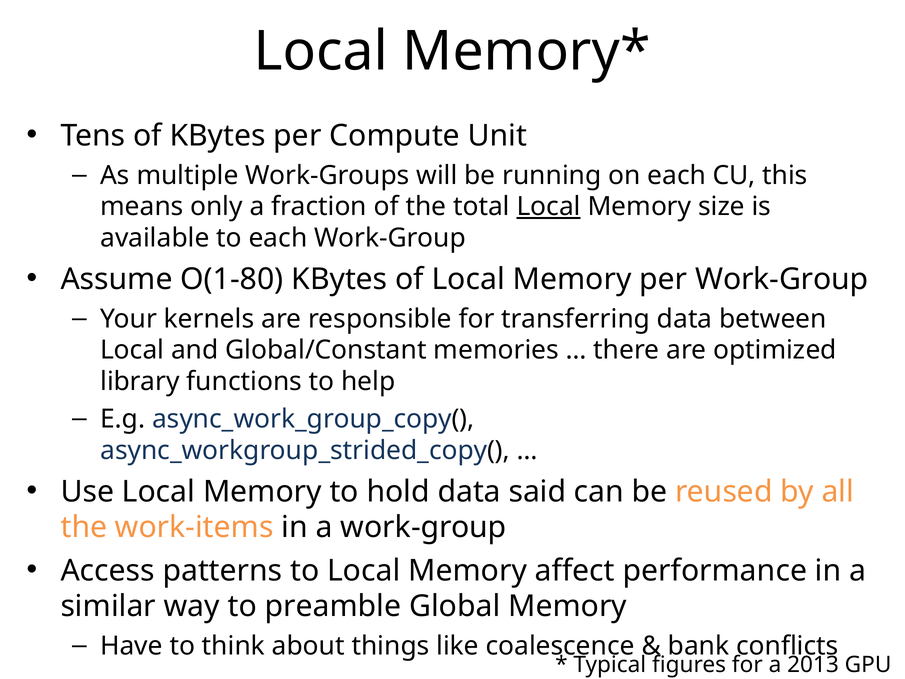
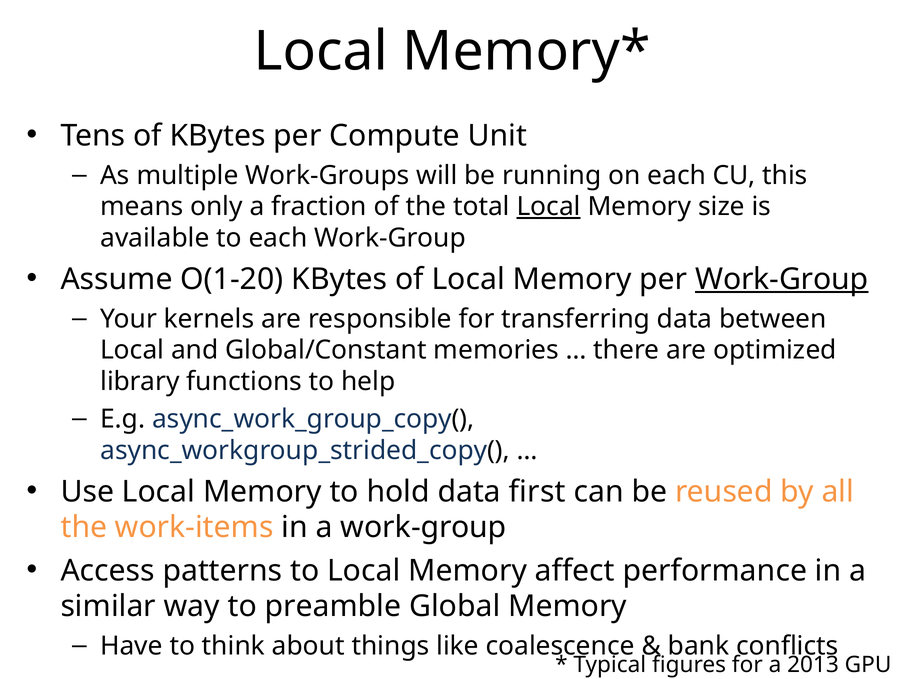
O(1-80: O(1-80 -> O(1-20 (232, 279)
Work-Group underline: none -> present (782, 279)
said: said -> first (537, 491)
